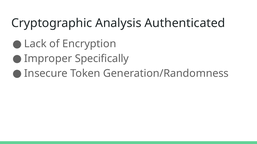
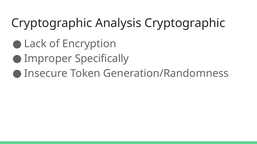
Analysis Authenticated: Authenticated -> Cryptographic (185, 23)
